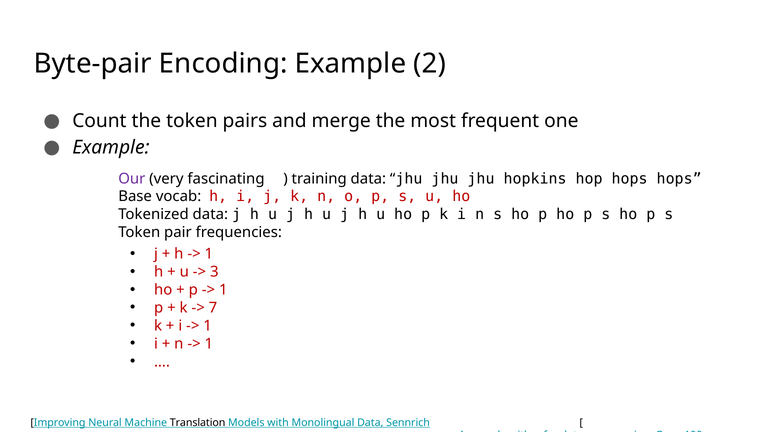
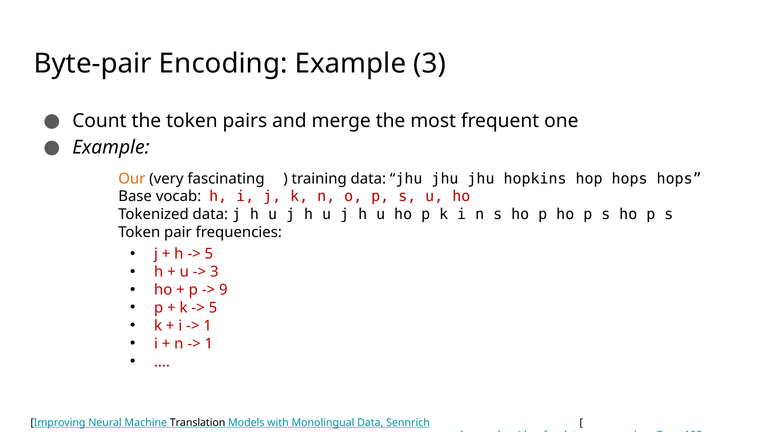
Example 2: 2 -> 3 (430, 64)
Our colour: purple -> orange (132, 179)
1: 1 -> 5 (209, 254)
1: 1 -> 9 (223, 290)
7: 7 -> 5 (213, 308)
